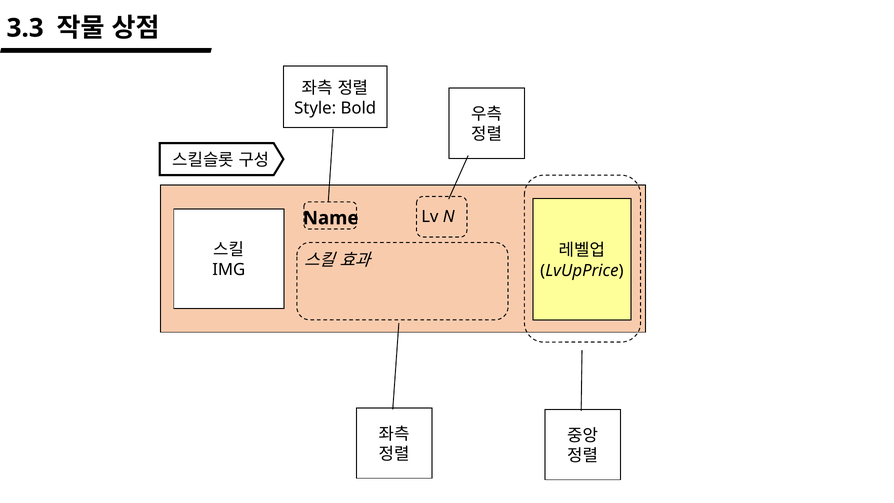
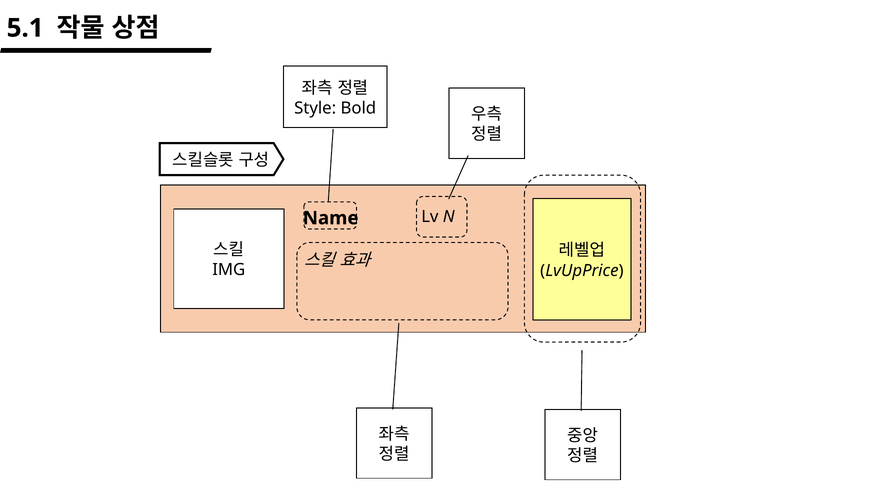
3.3: 3.3 -> 5.1 (25, 28)
